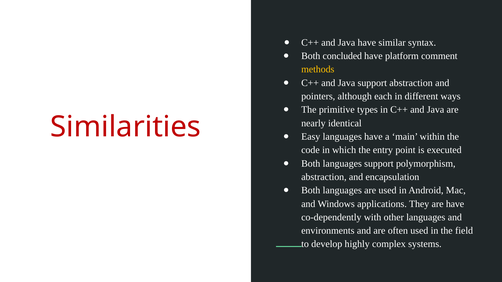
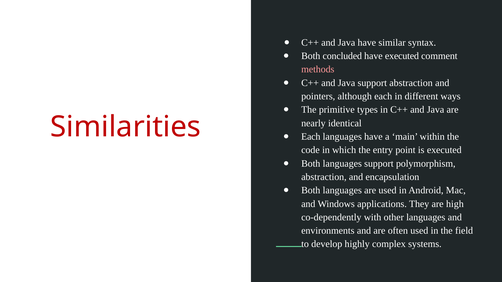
have platform: platform -> executed (402, 56)
methods colour: yellow -> pink (318, 69)
Easy: Easy -> Each (311, 137)
are have: have -> high (455, 204)
